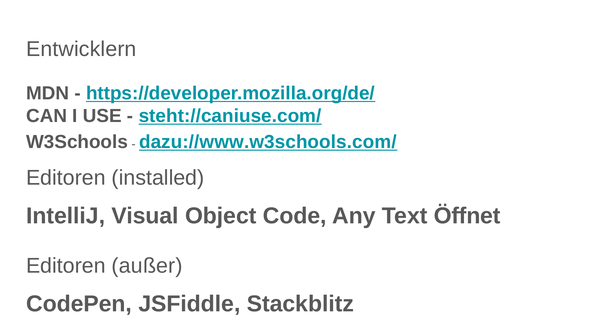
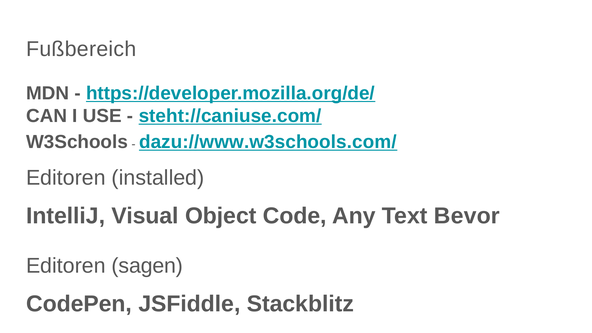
Entwicklern: Entwicklern -> Fußbereich (81, 49)
Öffnet: Öffnet -> Bevor (467, 216)
außer: außer -> sagen (147, 266)
